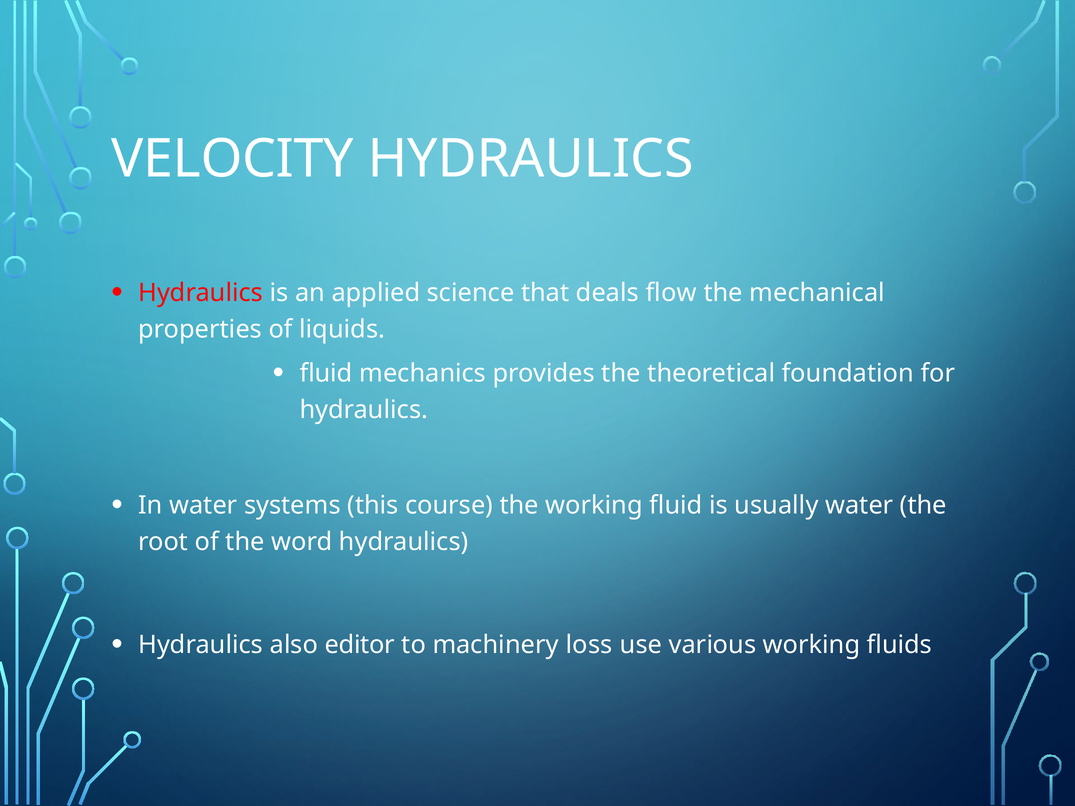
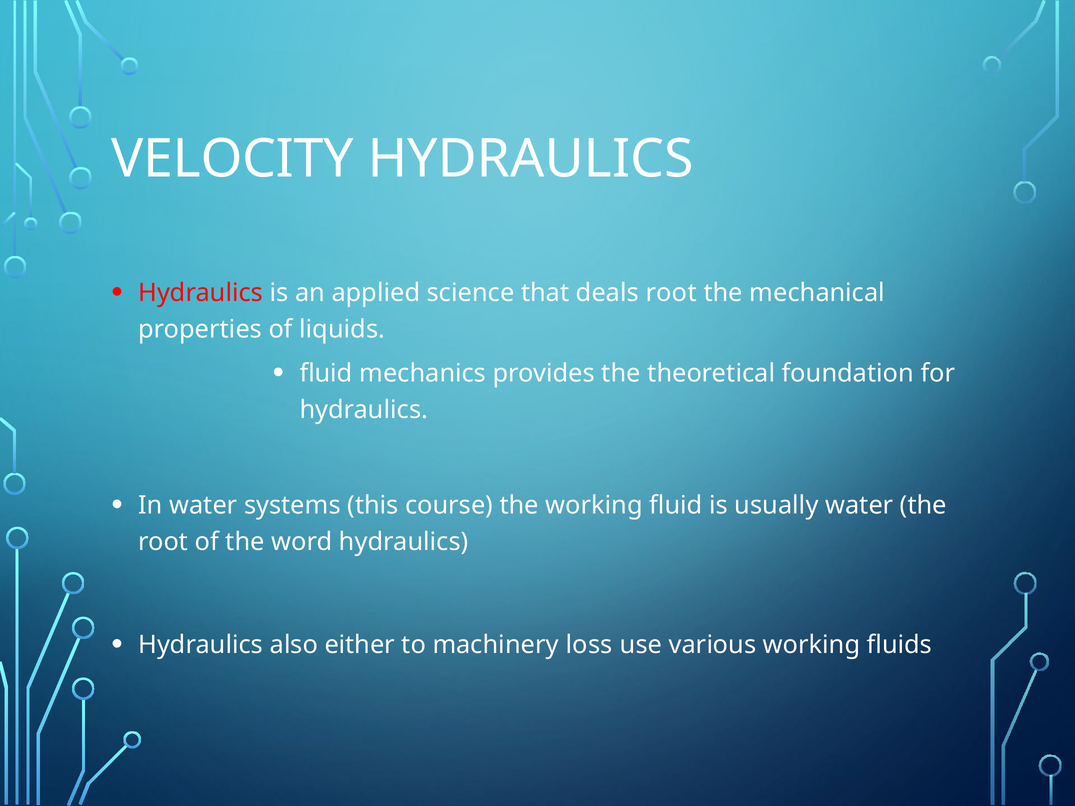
deals flow: flow -> root (671, 293)
editor: editor -> either (360, 645)
